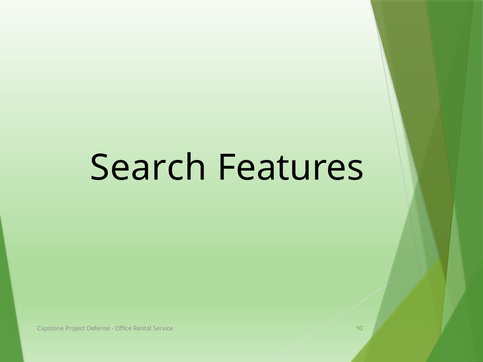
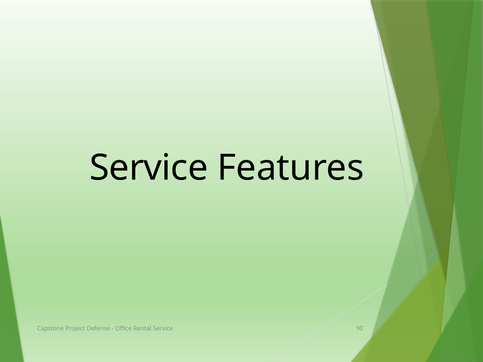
Search: Search -> Service (149, 168)
